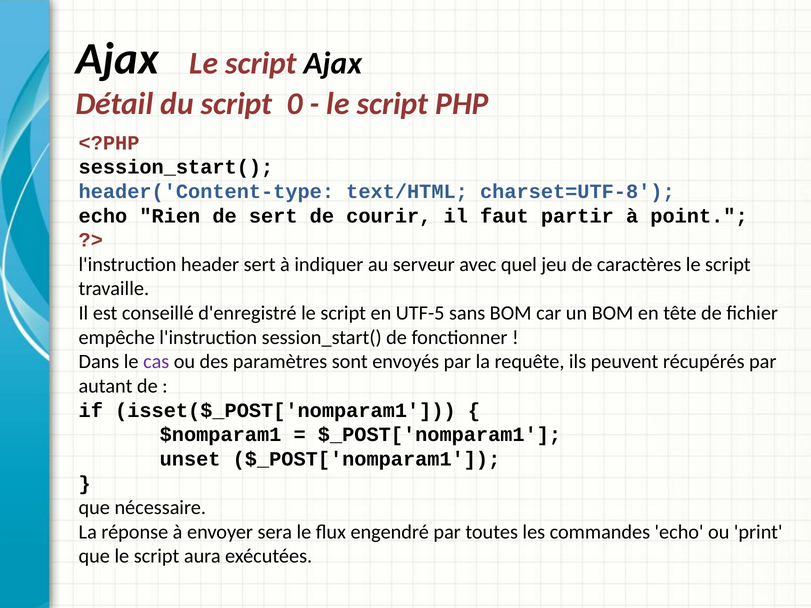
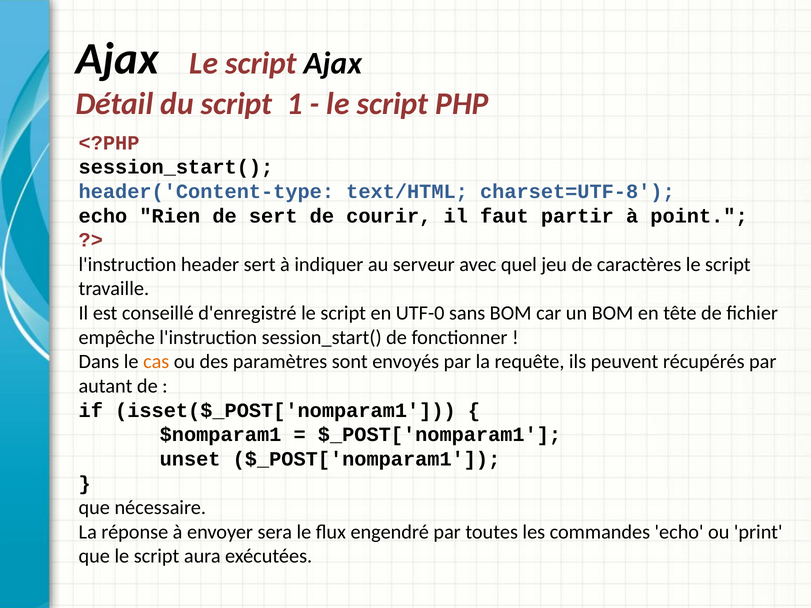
0: 0 -> 1 (295, 104)
UTF-5: UTF-5 -> UTF-0 (420, 313)
cas colour: purple -> orange (156, 362)
